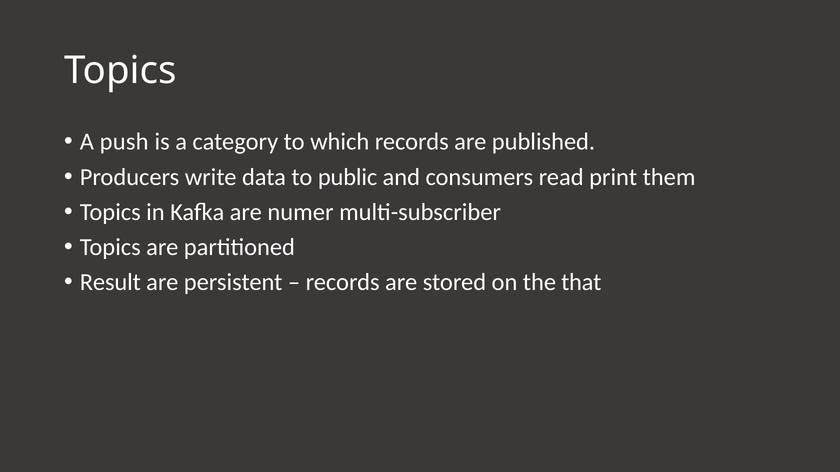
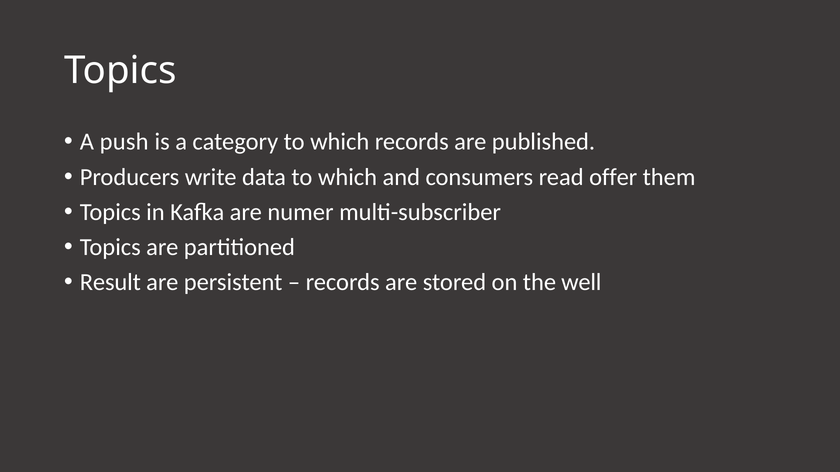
data to public: public -> which (347, 177)
print: print -> offer (613, 177)
that: that -> well (581, 283)
